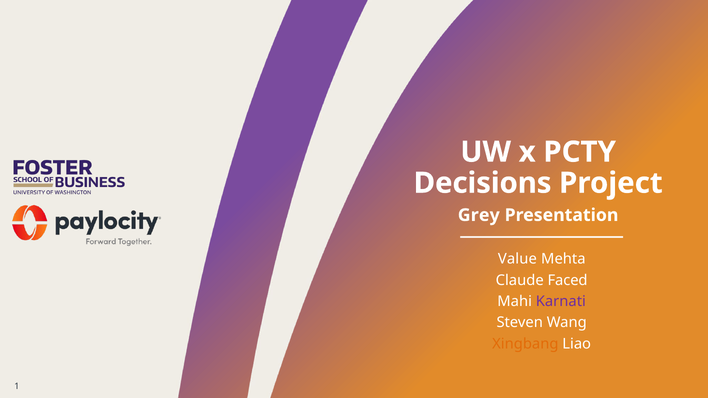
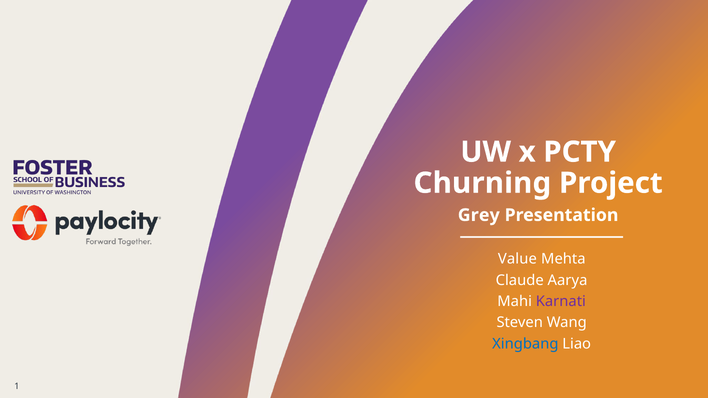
Decisions: Decisions -> Churning (482, 183)
Faced: Faced -> Aarya (567, 280)
Xingbang colour: orange -> blue (525, 344)
